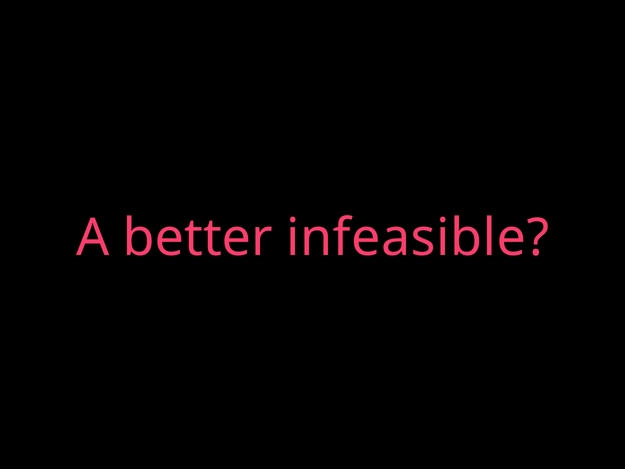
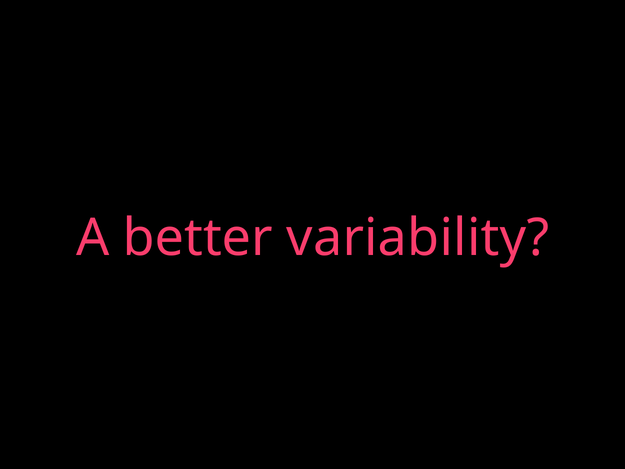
infeasible: infeasible -> variability (418, 238)
